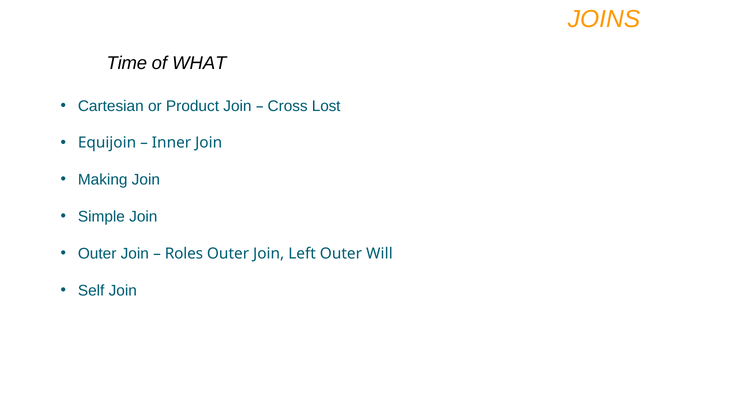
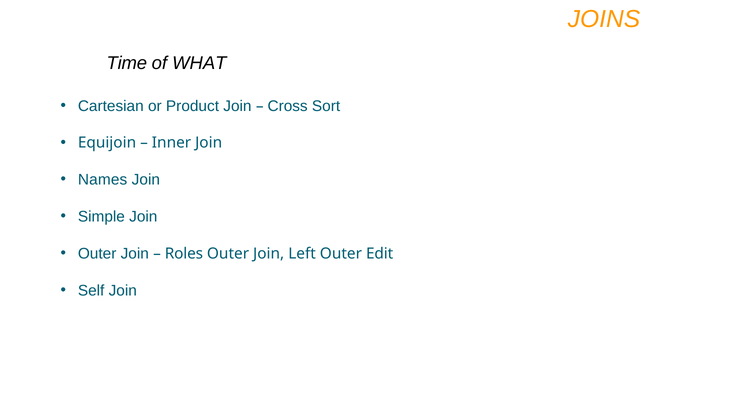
Lost: Lost -> Sort (326, 106)
Making: Making -> Names (103, 180)
Will: Will -> Edit (380, 254)
